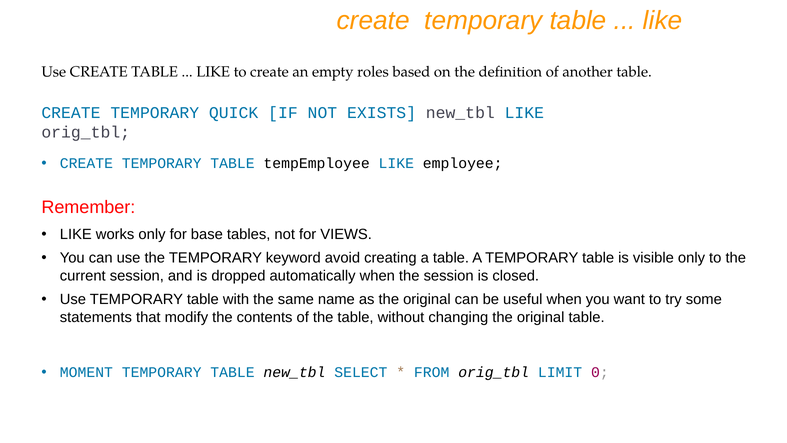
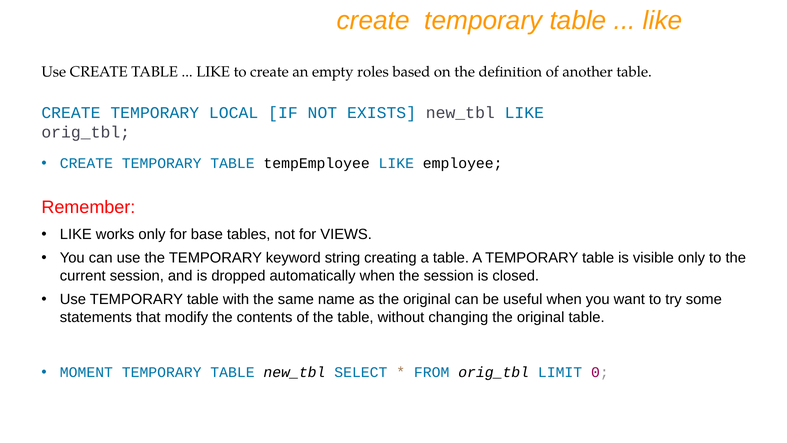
QUICK: QUICK -> LOCAL (234, 113)
avoid: avoid -> string (343, 258)
